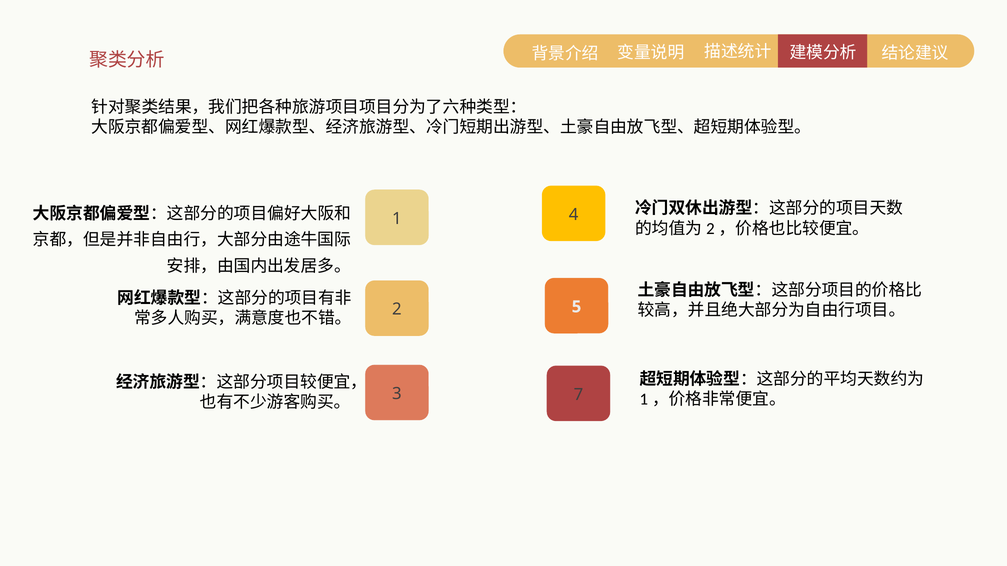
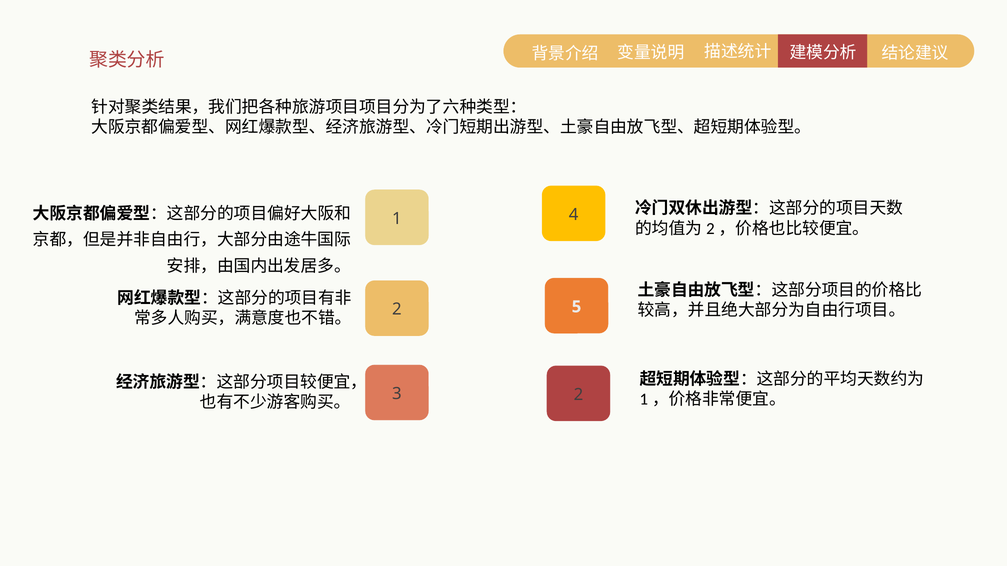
3 7: 7 -> 2 (578, 395)
